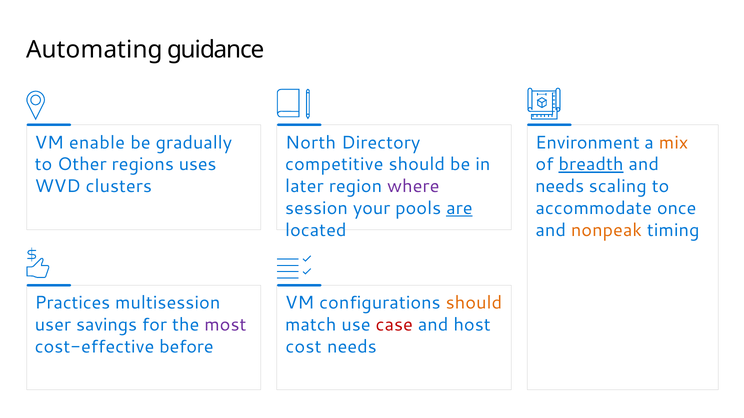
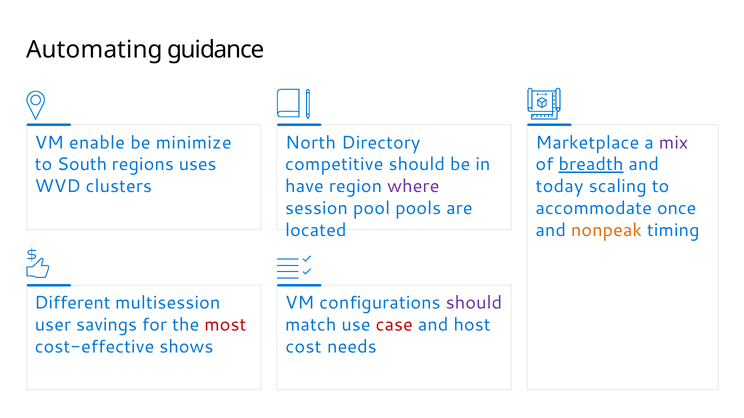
gradually: gradually -> minimize (194, 143)
Environment: Environment -> Marketplace (587, 143)
mix colour: orange -> purple (674, 143)
Other: Other -> South (82, 165)
later: later -> have (304, 186)
needs: needs -> today (560, 186)
your: your -> pool (372, 208)
are underline: present -> none (459, 208)
Practices: Practices -> Different (72, 303)
should colour: orange -> purple (474, 303)
most colour: purple -> red (225, 325)
before: before -> shows (186, 347)
